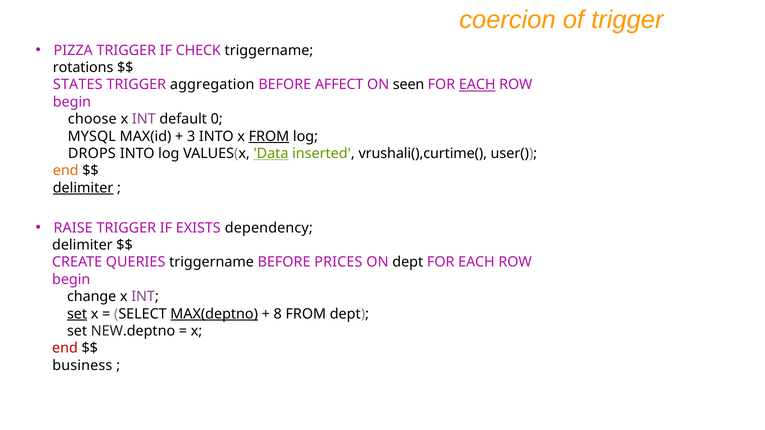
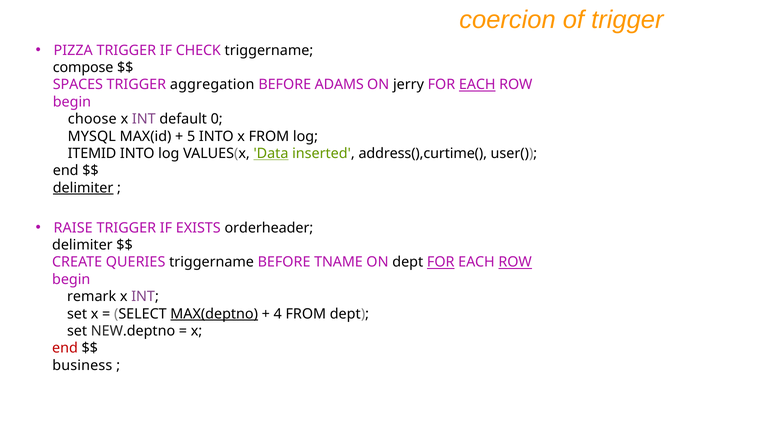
rotations: rotations -> compose (83, 68)
STATES: STATES -> SPACES (78, 85)
AFFECT: AFFECT -> ADAMS (339, 85)
seen: seen -> jerry (409, 85)
3: 3 -> 5 (191, 136)
FROM underline: present -> none (269, 136)
DROPS: DROPS -> ITEMID (92, 154)
vrushali(),curtime(: vrushali(),curtime( -> address(),curtime( (423, 154)
end colour: orange -> black (66, 171)
dependency: dependency -> orderheader (269, 228)
PRICES: PRICES -> TNAME (338, 262)
FOR underline: none -> present (441, 262)
ROW underline: none -> present (515, 262)
change: change -> remark (92, 297)
set underline: present -> none (77, 314)
8: 8 -> 4 (278, 314)
